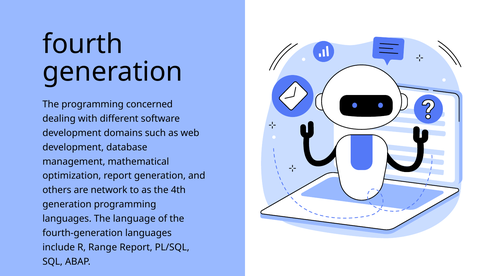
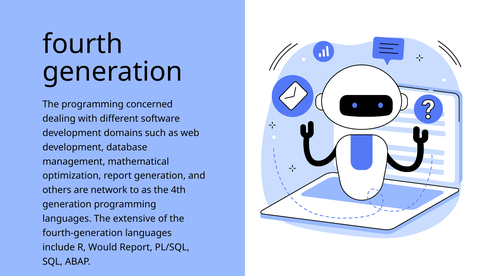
language: language -> extensive (134, 218)
Range: Range -> Would (103, 247)
